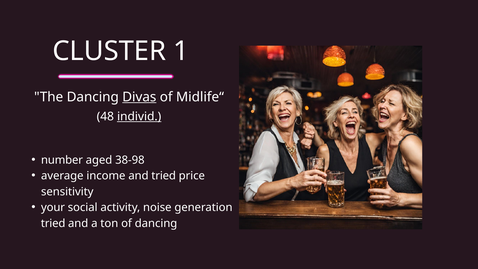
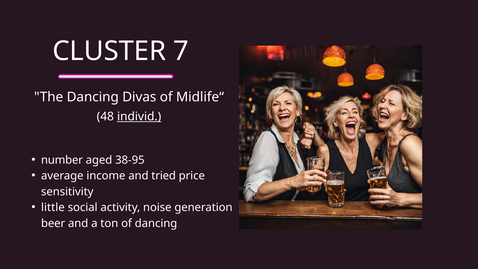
1: 1 -> 7 (181, 51)
Divas underline: present -> none (139, 97)
38-98: 38-98 -> 38-95 (130, 160)
your: your -> little (53, 207)
tried: tried -> beer (53, 223)
